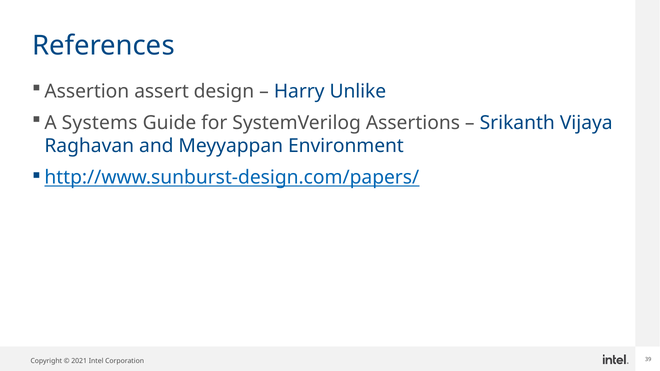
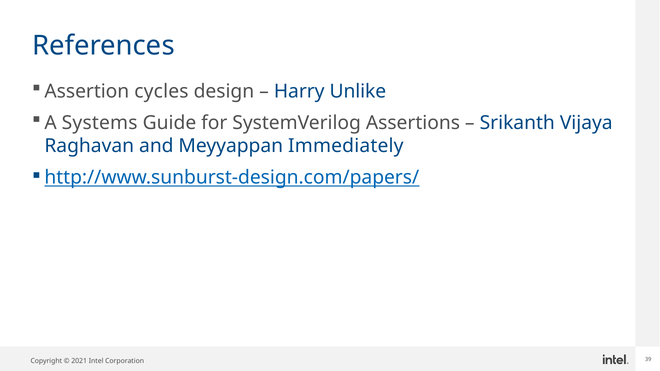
assert: assert -> cycles (161, 92)
Environment: Environment -> Immediately (346, 146)
